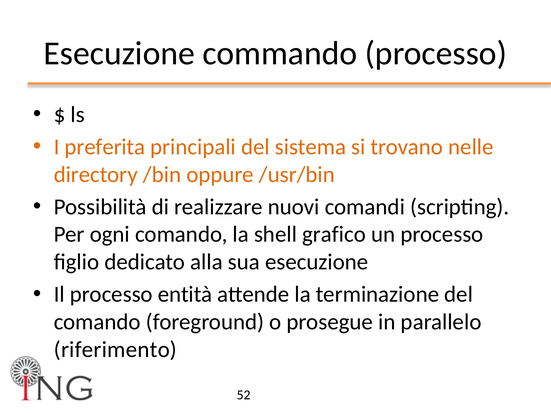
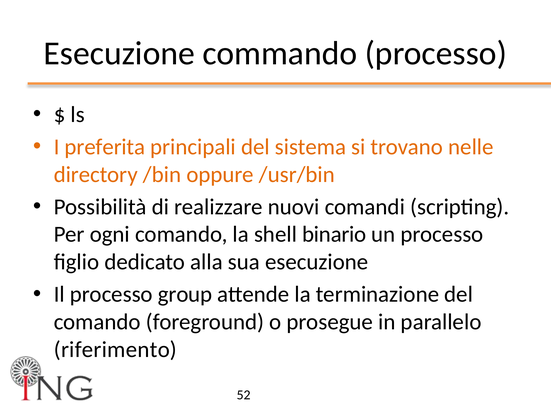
grafico: grafico -> binario (334, 235)
entità: entità -> group (185, 295)
